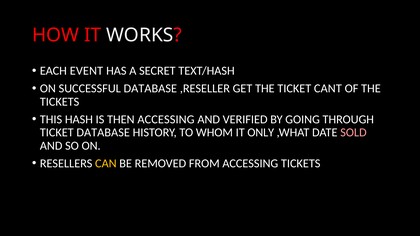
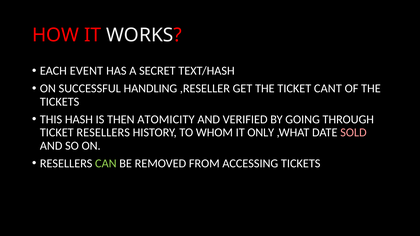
SUCCESSFUL DATABASE: DATABASE -> HANDLING (150, 89)
THEN ACCESSING: ACCESSING -> ATOMICITY (166, 119)
TICKET DATABASE: DATABASE -> RESELLERS (103, 133)
CAN colour: yellow -> light green (106, 164)
